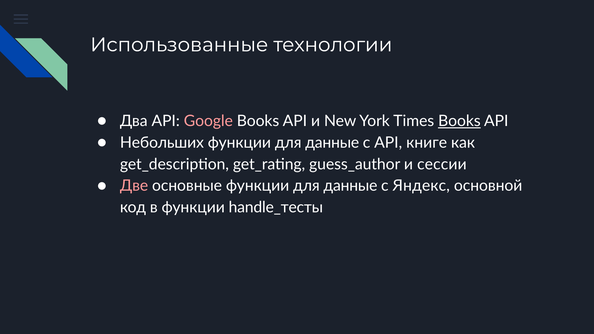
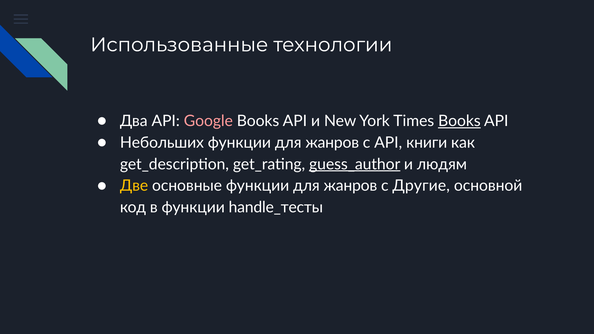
данные: данные -> жанров (332, 143)
книге: книге -> книги (427, 143)
guess_author underline: none -> present (355, 164)
сессии: сессии -> людям (442, 164)
Две colour: pink -> yellow (134, 186)
основные функции для данные: данные -> жанров (350, 186)
Яндекс: Яндекс -> Другие (421, 186)
